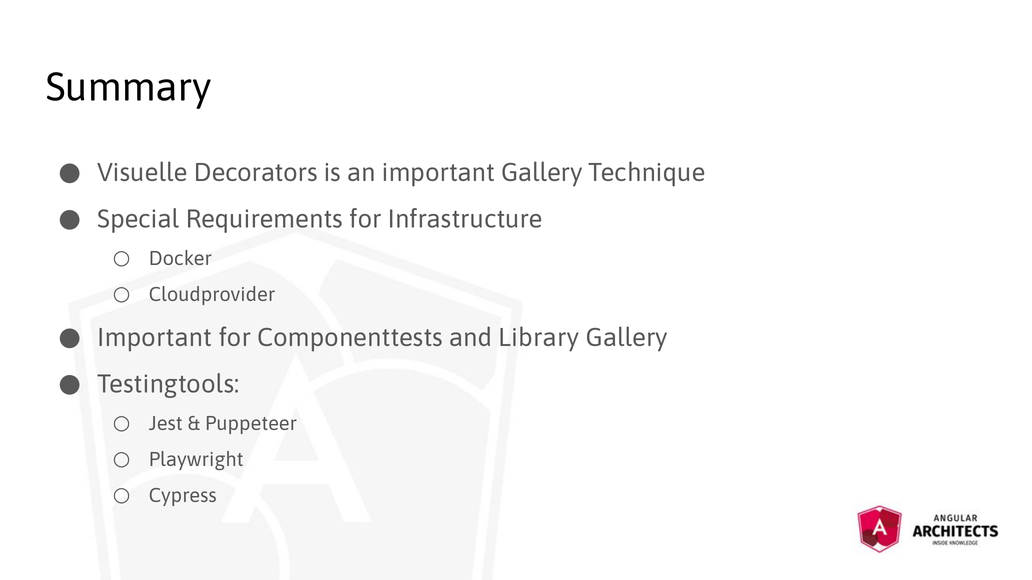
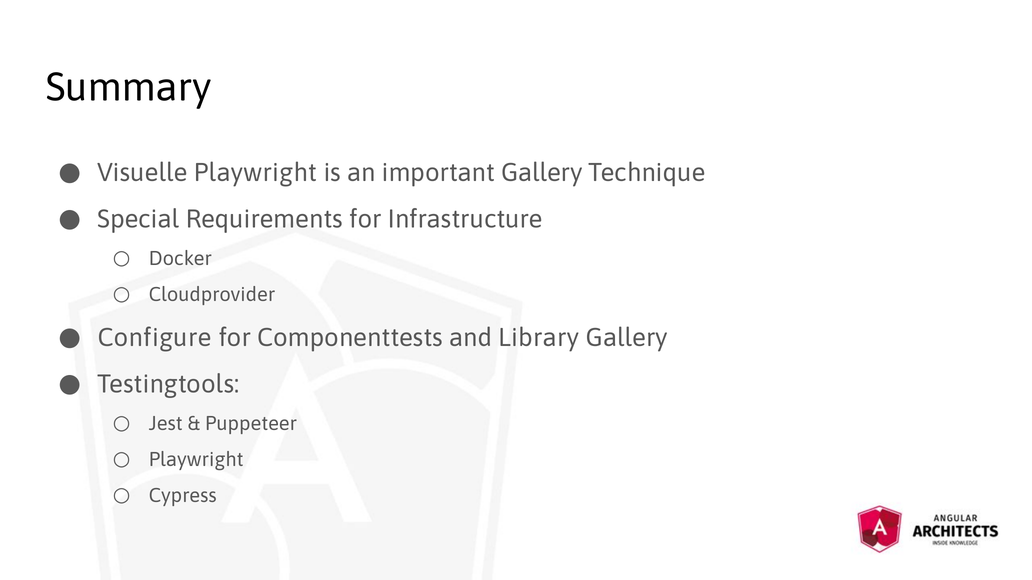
Visuelle Decorators: Decorators -> Playwright (256, 173)
Important: Important -> Configure (155, 338)
